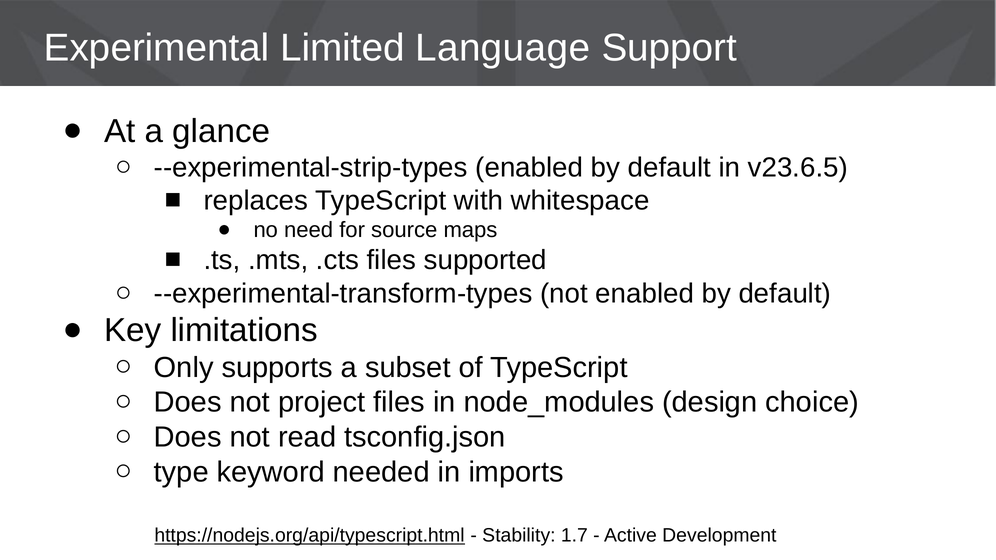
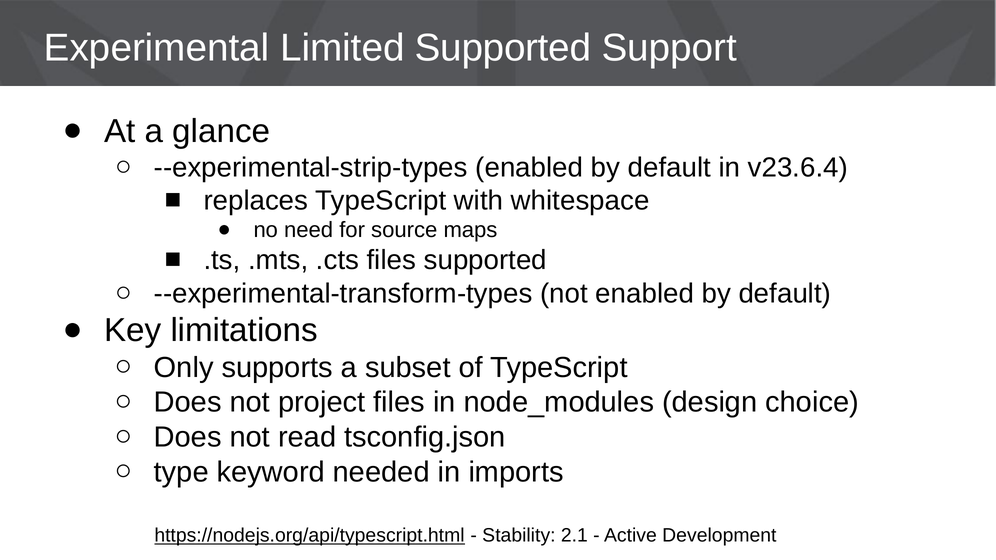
Limited Language: Language -> Supported (503, 48)
v23.6.5: v23.6.5 -> v23.6.4 (798, 168)
1.7: 1.7 -> 2.1 (574, 536)
